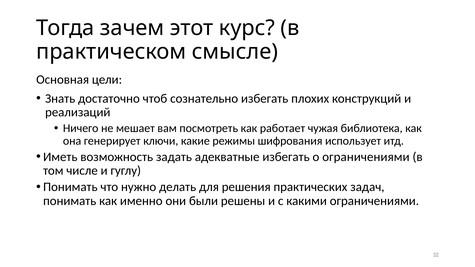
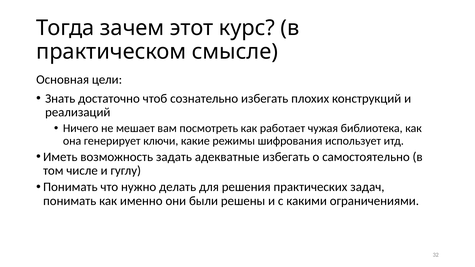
о ограничениями: ограничениями -> самостоятельно (366, 157)
